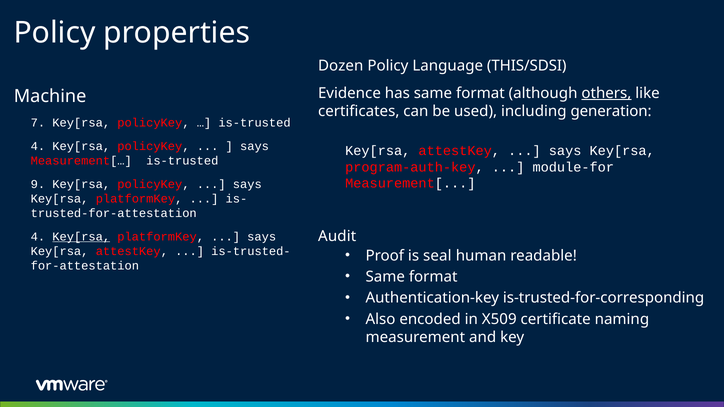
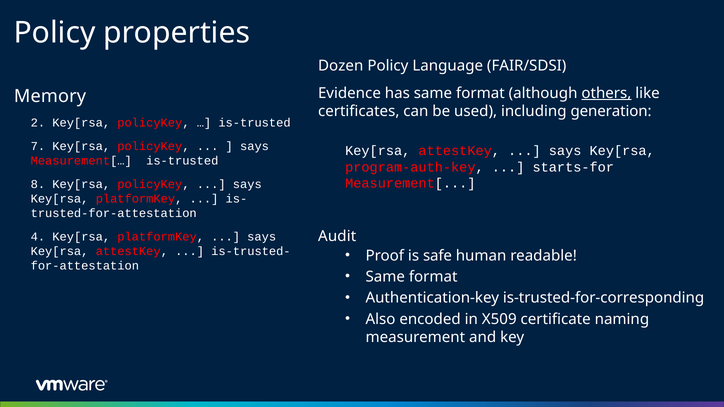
THIS/SDSI: THIS/SDSI -> FAIR/SDSI (527, 66)
Machine: Machine -> Memory (50, 96)
7: 7 -> 2 (38, 123)
4: 4 -> 7 (38, 146)
module-for: module-for -> starts-for (573, 167)
9: 9 -> 8 (38, 184)
Key[rsa underline: present -> none (81, 237)
seal: seal -> safe (438, 256)
